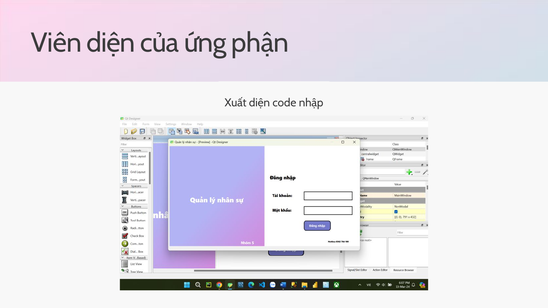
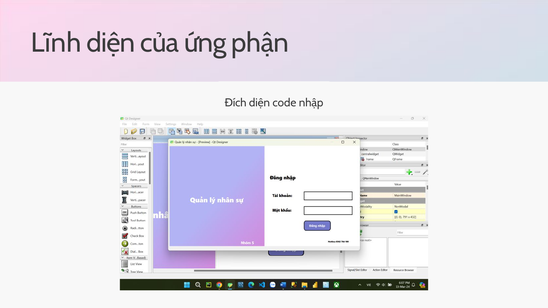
Viên: Viên -> Lĩnh (56, 43)
Xuất: Xuất -> Đích (236, 103)
